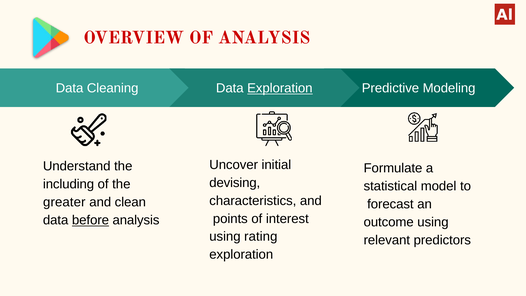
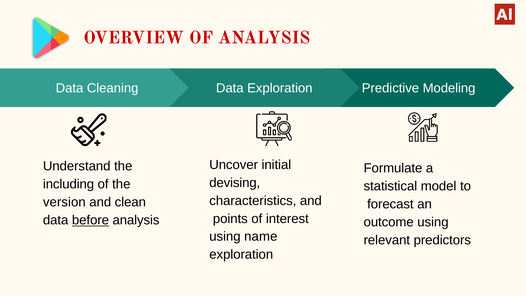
Exploration underline: present -> none (280, 88)
greater: greater -> version (64, 202)
rating: rating -> name (261, 237)
